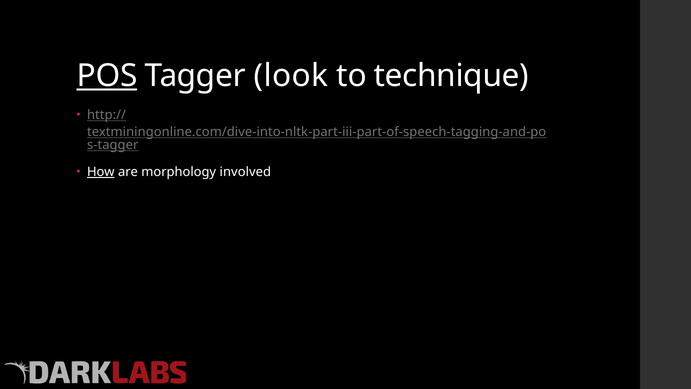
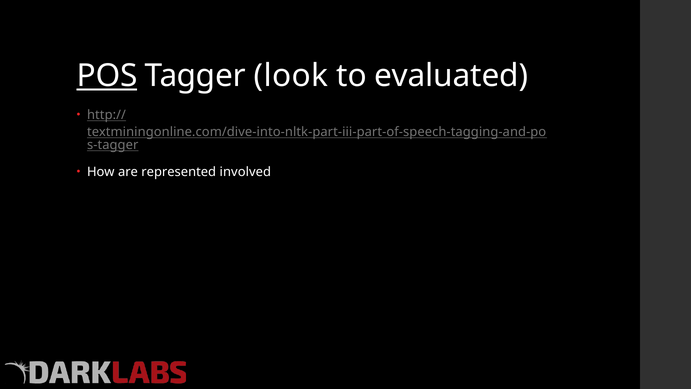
technique: technique -> evaluated (451, 76)
How underline: present -> none (101, 172)
morphology: morphology -> represented (179, 172)
